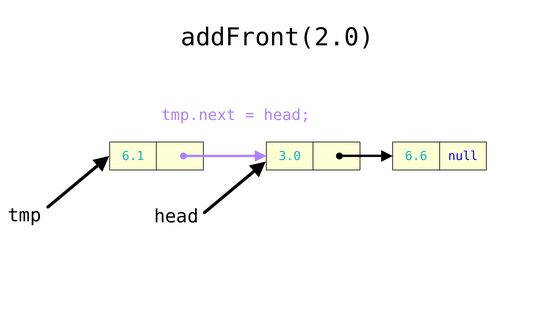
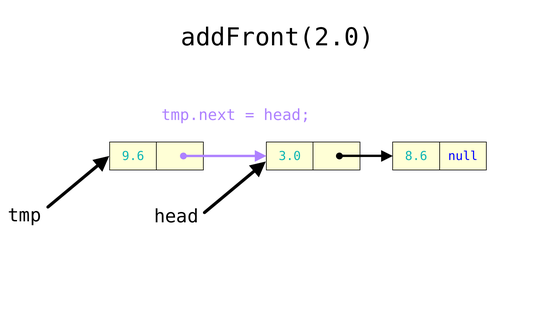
6.1: 6.1 -> 9.6 (133, 156)
6.6: 6.6 -> 8.6 (416, 156)
